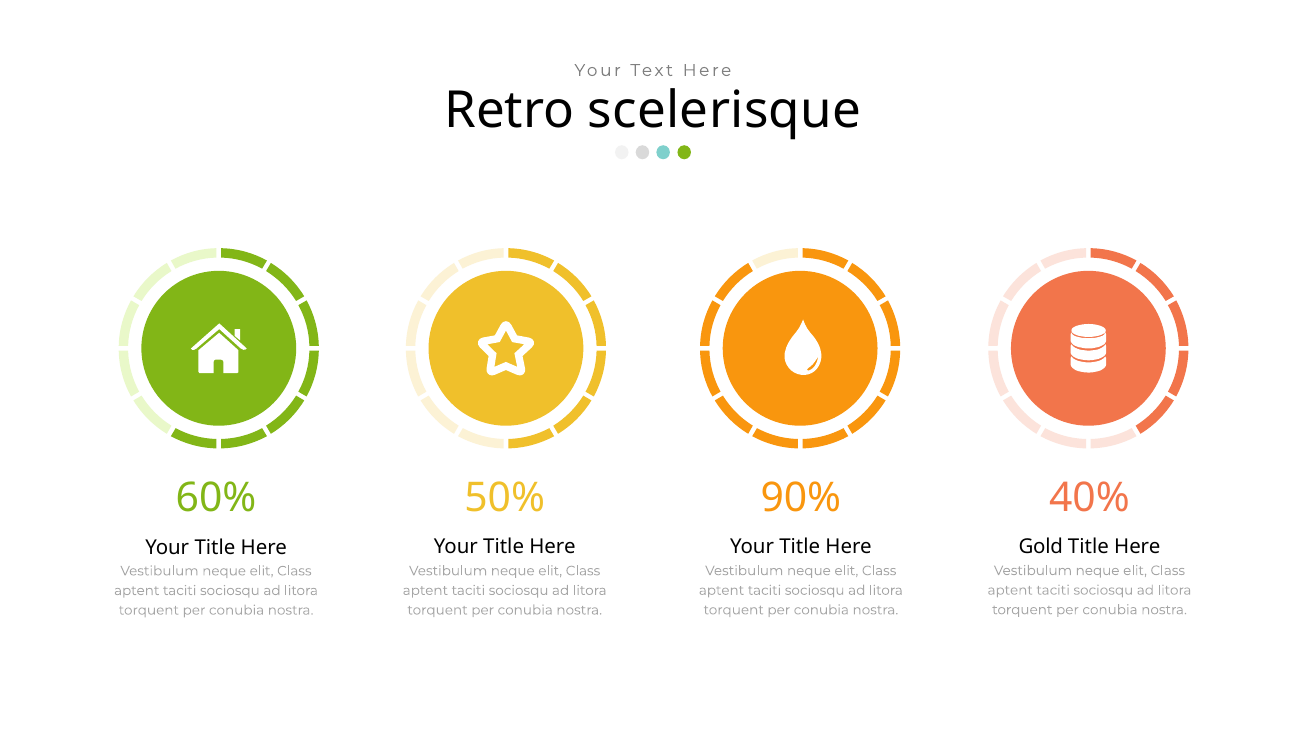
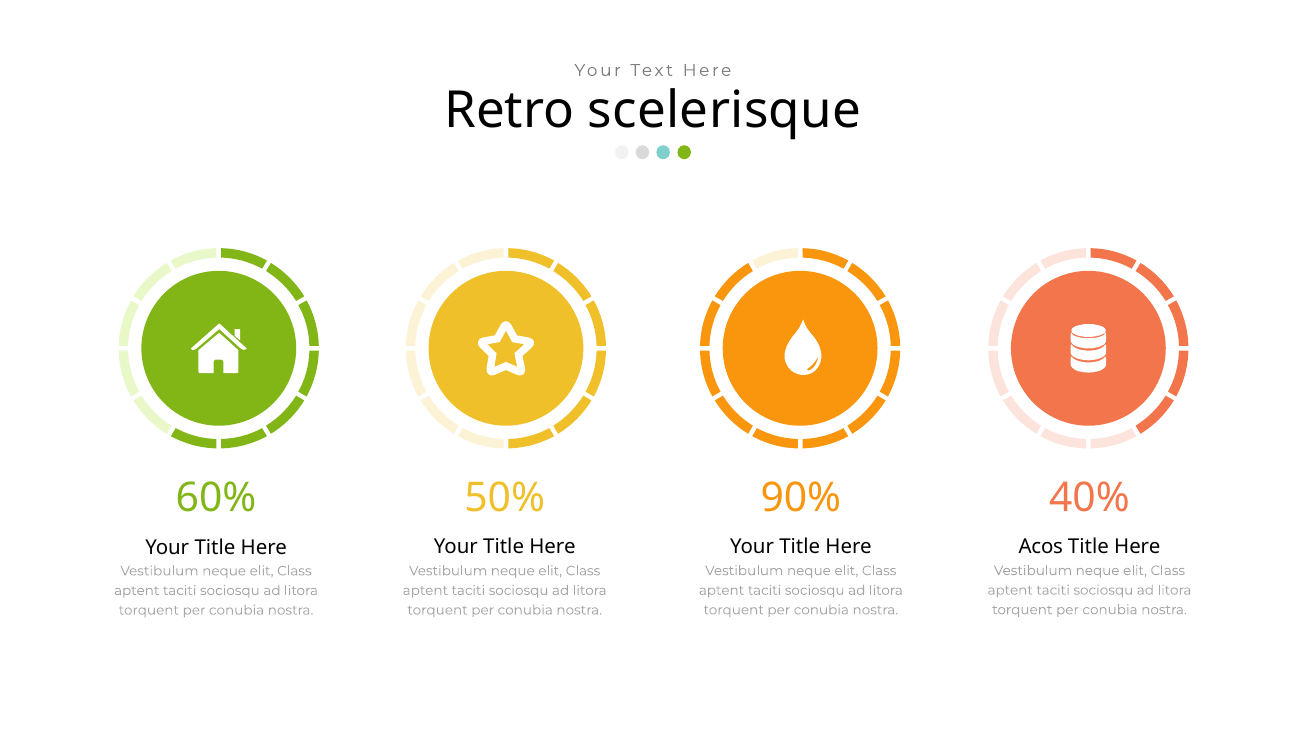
Gold: Gold -> Acos (1041, 547)
